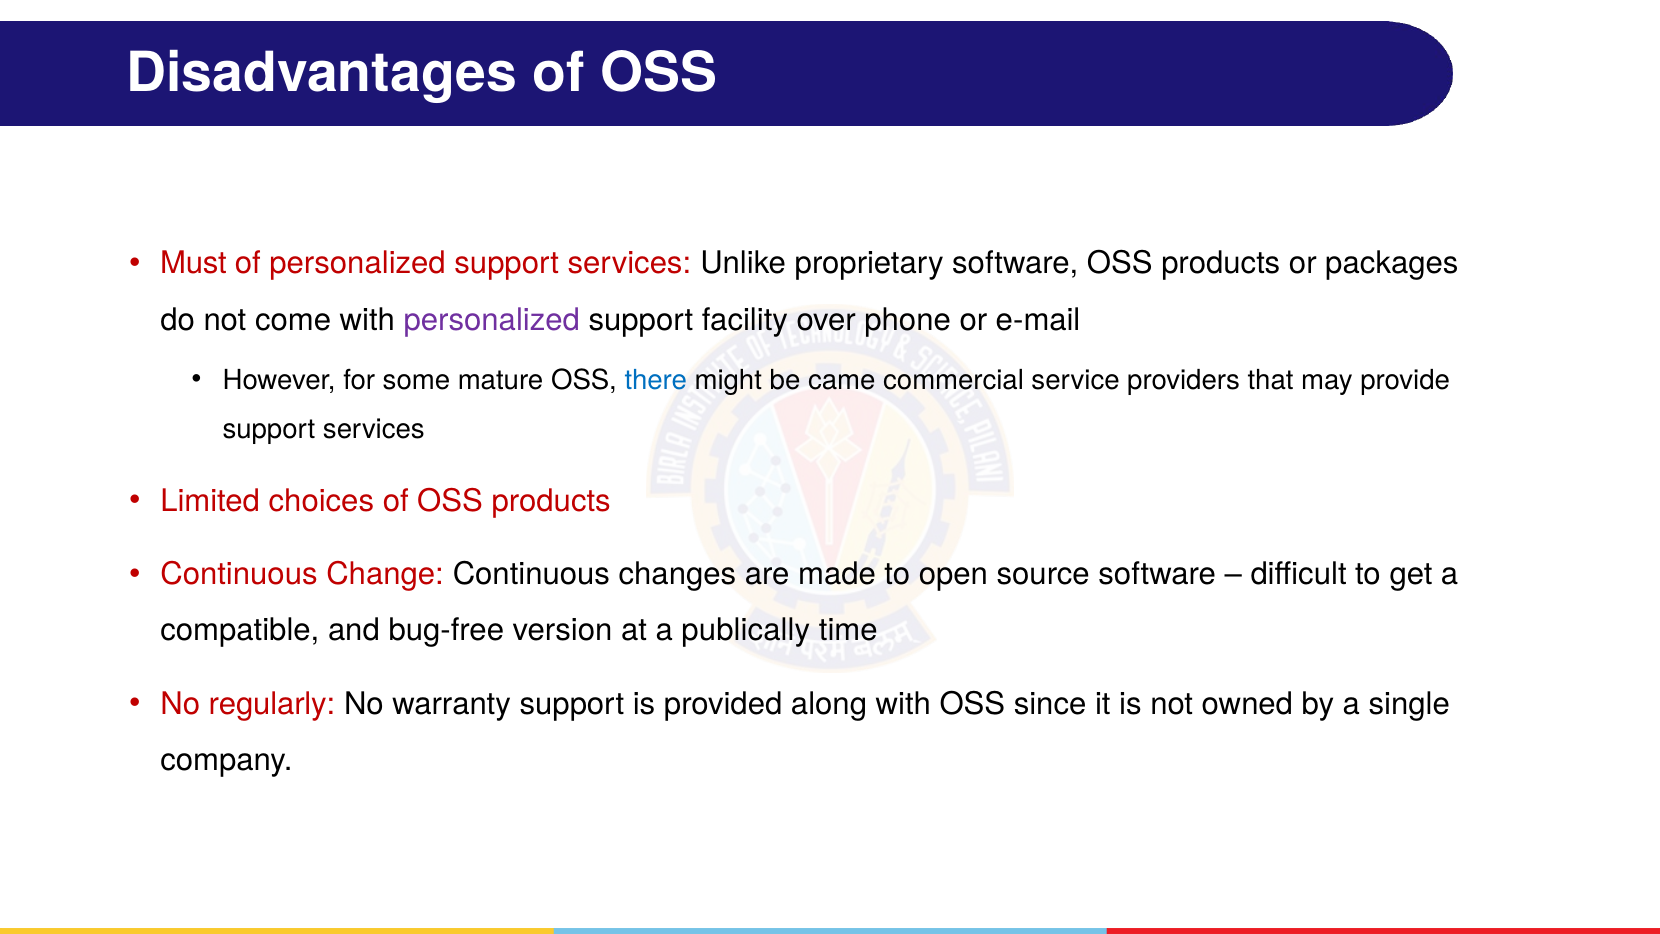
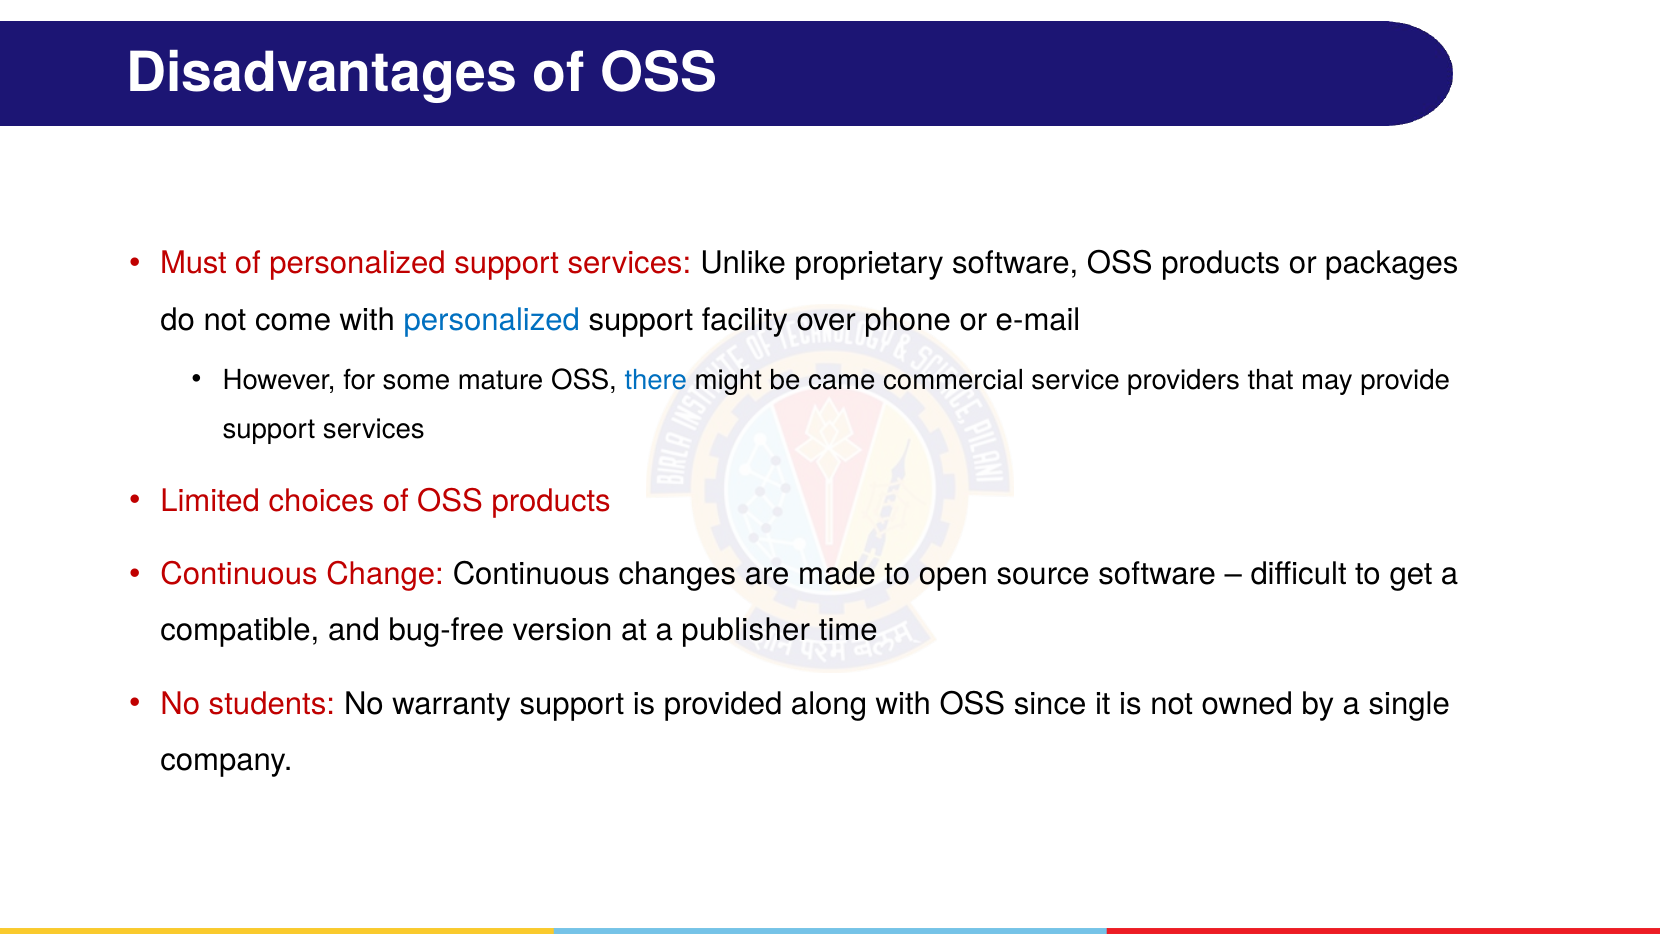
personalized colour: purple -> blue (492, 320)
publically: publically -> publisher (746, 630)
regularly: regularly -> students (272, 704)
